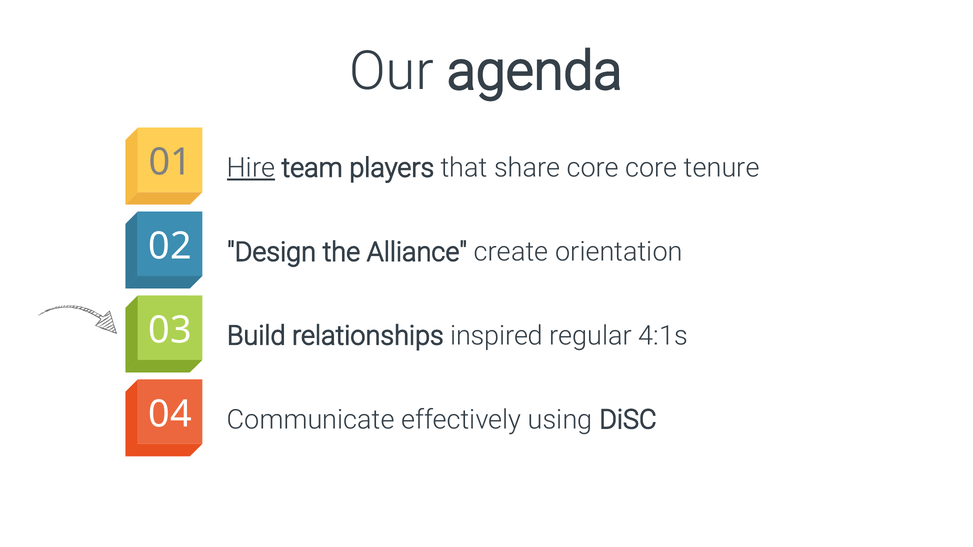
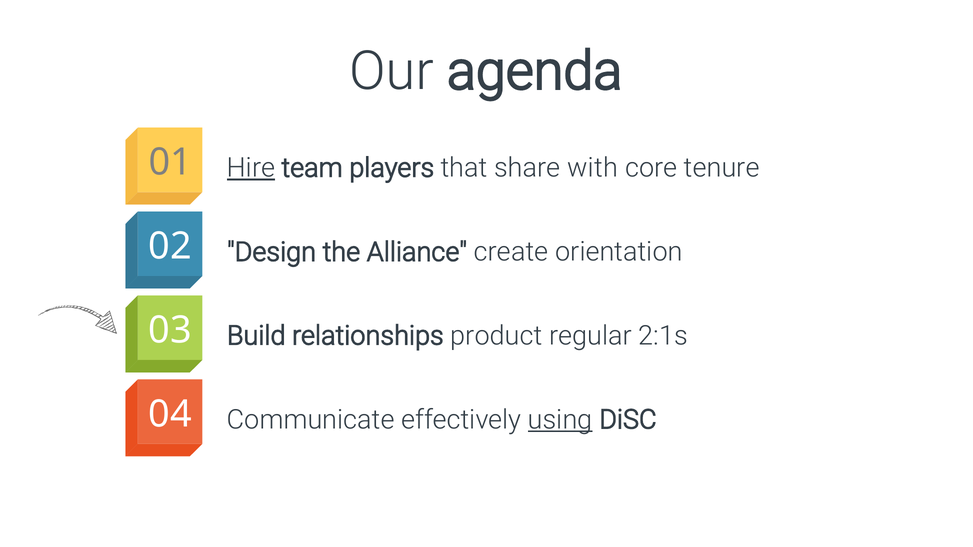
share core: core -> with (592, 168)
inspired: inspired -> product (497, 336)
4:1s: 4:1s -> 2:1s (663, 336)
using underline: none -> present (560, 420)
